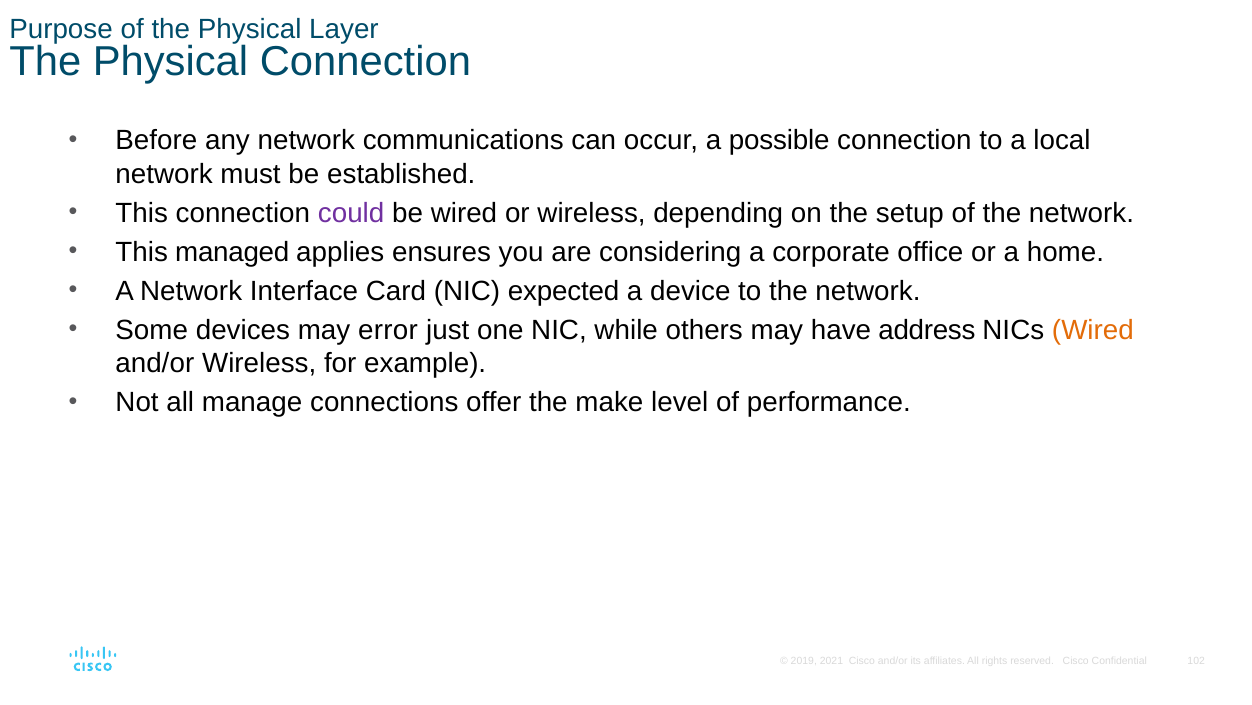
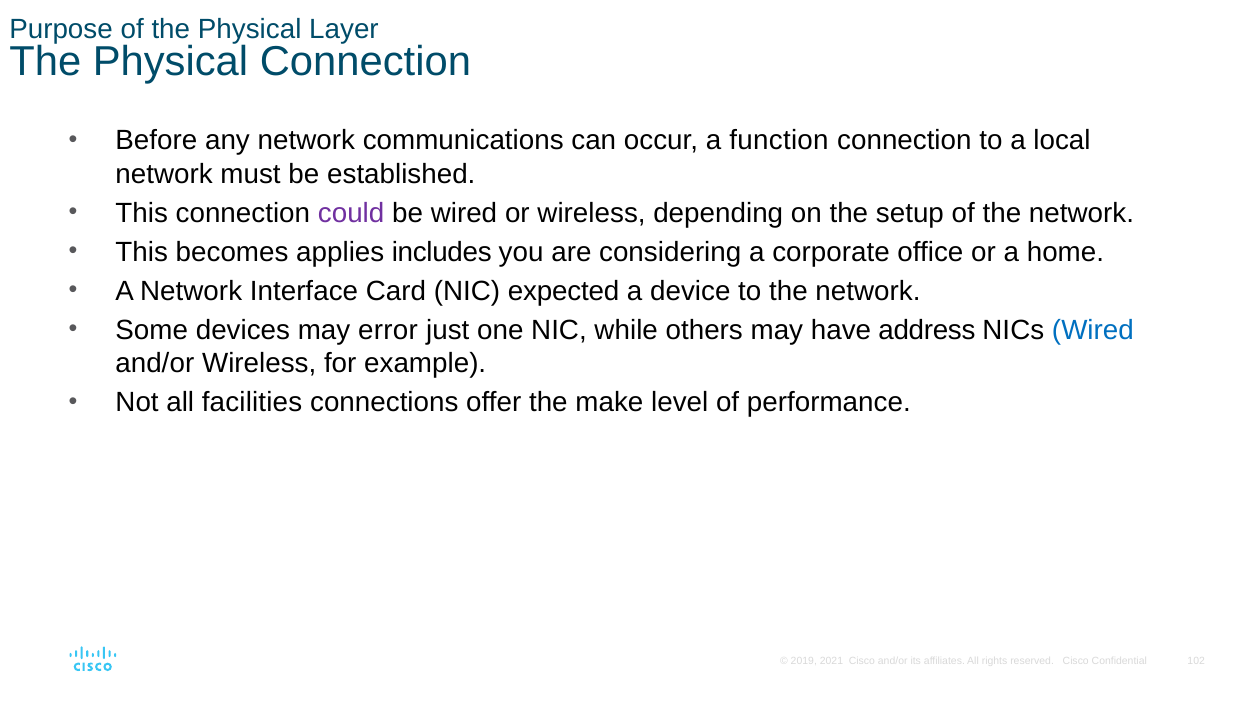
possible: possible -> function (779, 140)
managed: managed -> becomes (232, 252)
ensures: ensures -> includes (442, 252)
Wired colour: orange -> blue (1093, 330)
manage: manage -> facilities (252, 402)
